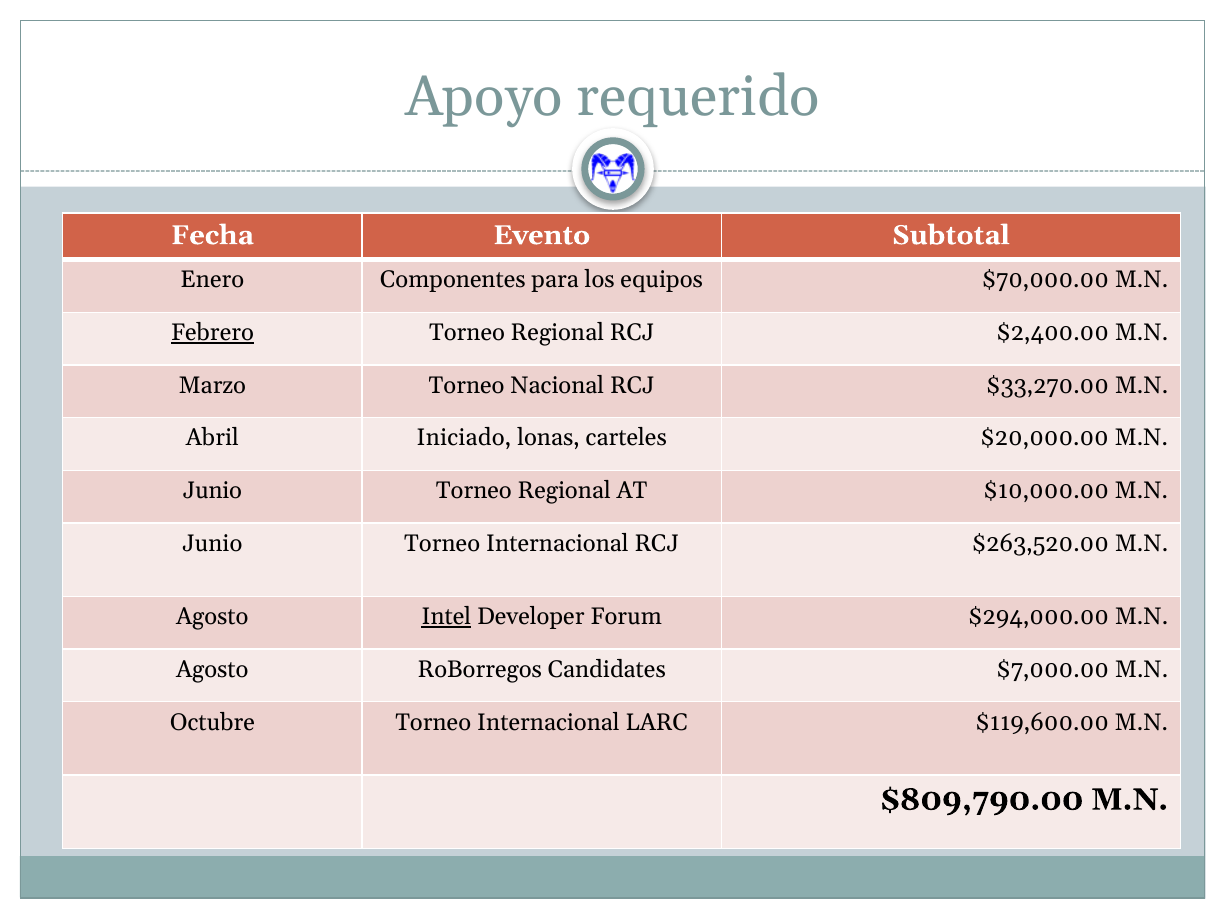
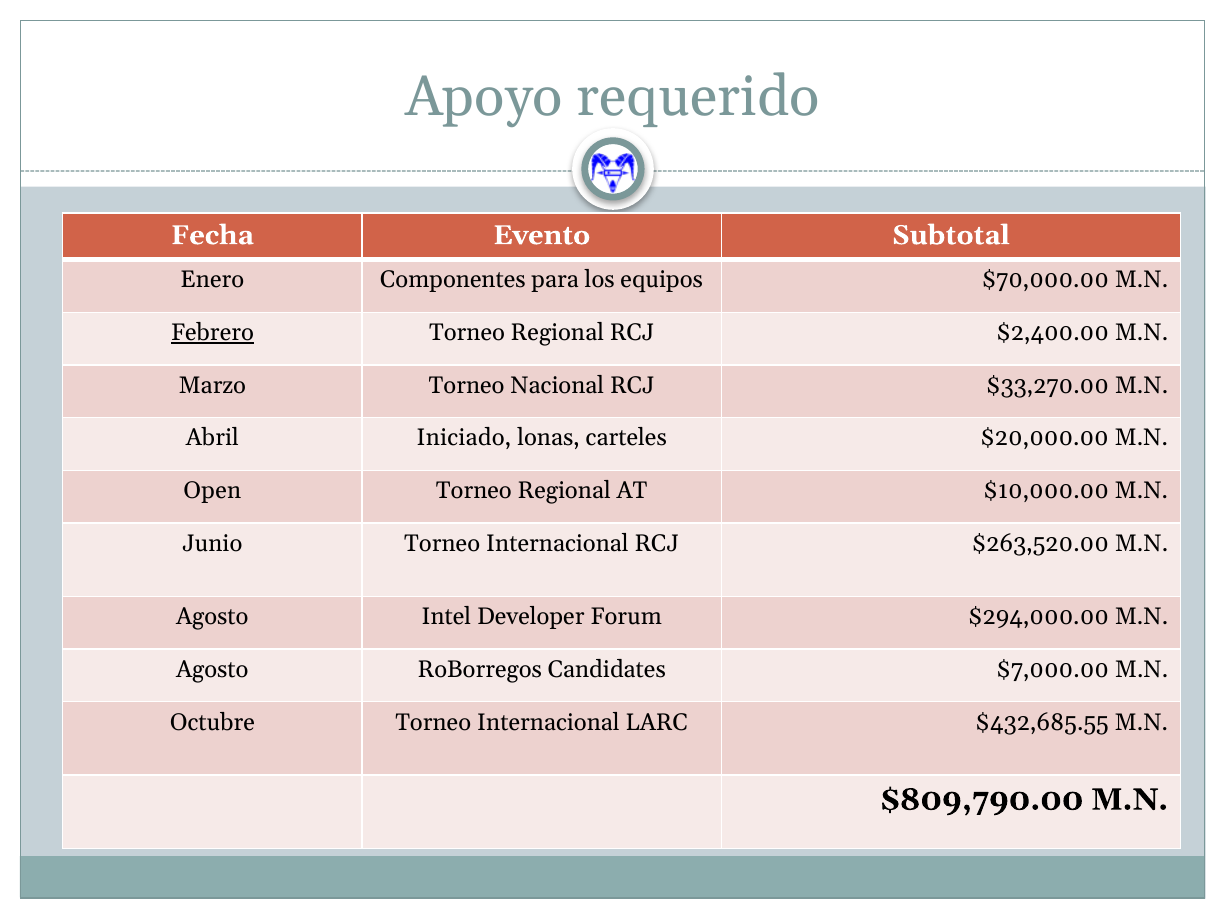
Junio: Junio -> Open (212, 491)
Intel underline: present -> none (446, 617)
$119,600.00: $119,600.00 -> $432,685.55 (1042, 723)
